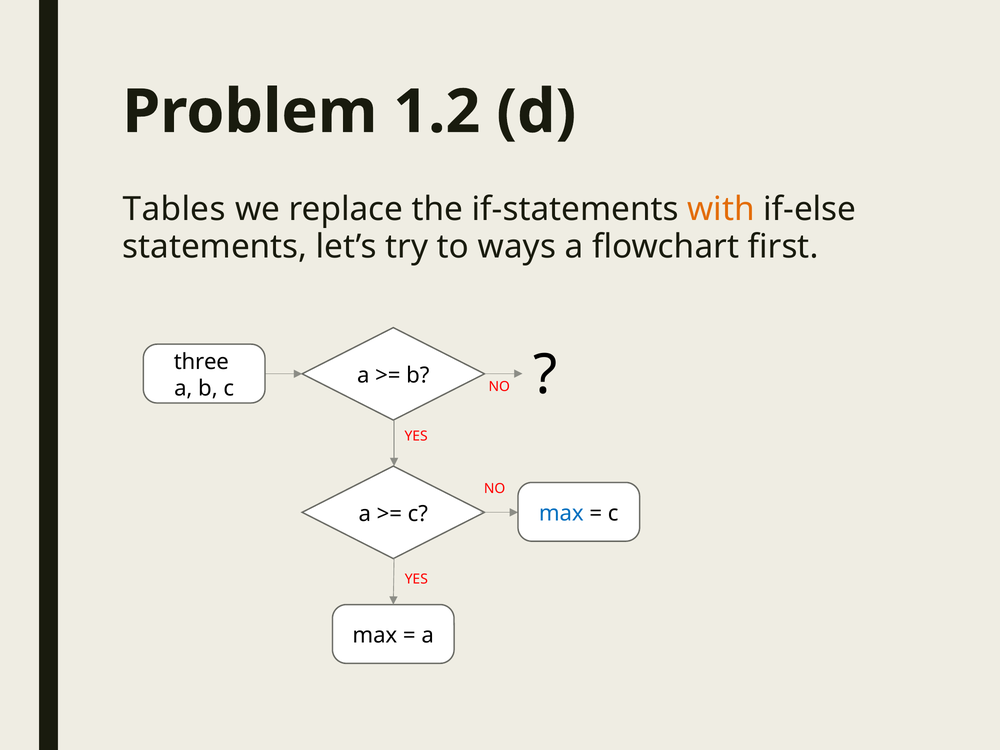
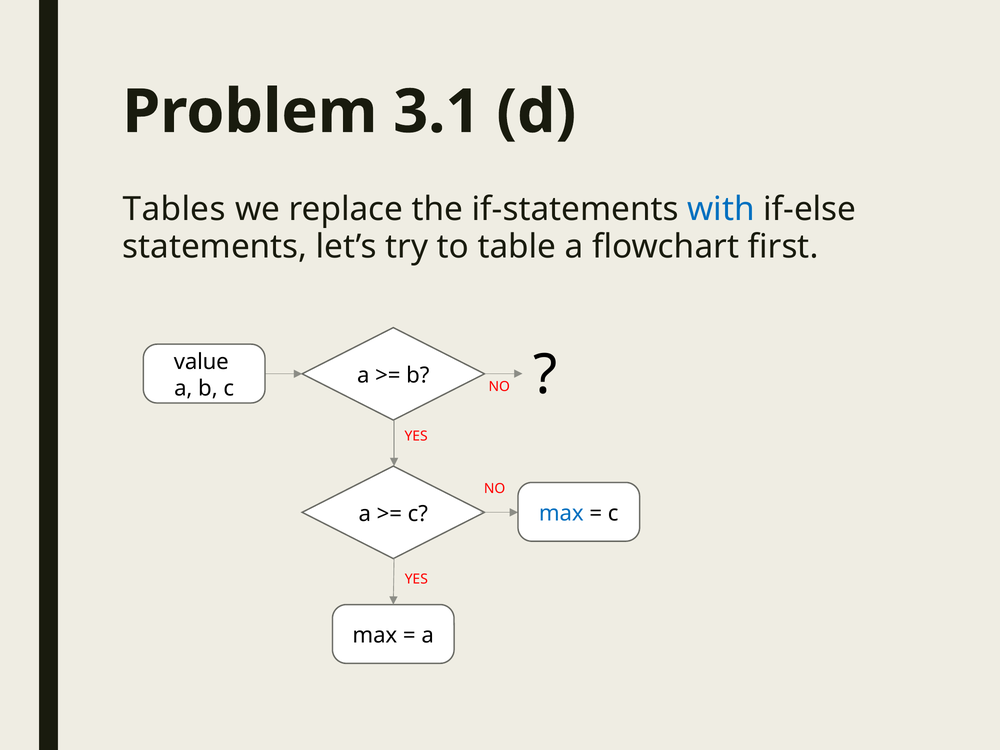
1.2: 1.2 -> 3.1 (437, 112)
with colour: orange -> blue (721, 209)
ways: ways -> table (517, 247)
three: three -> value (201, 362)
